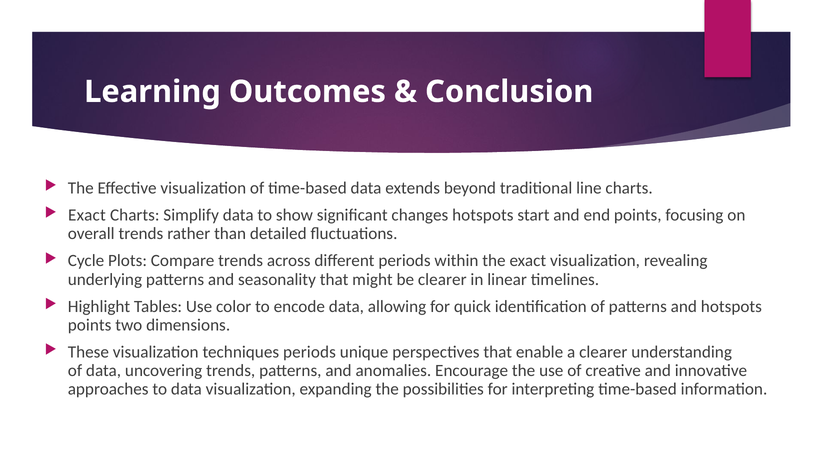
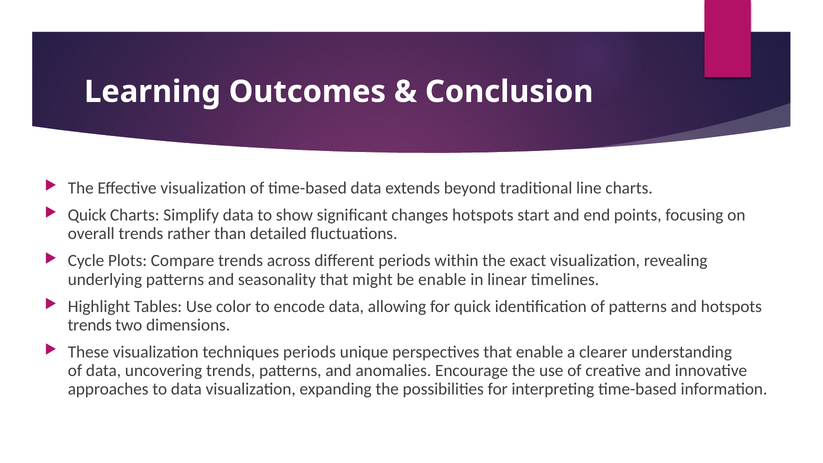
Exact: Exact -> Quick (87, 215)
be clearer: clearer -> enable (442, 279)
points: points -> trends (90, 325)
